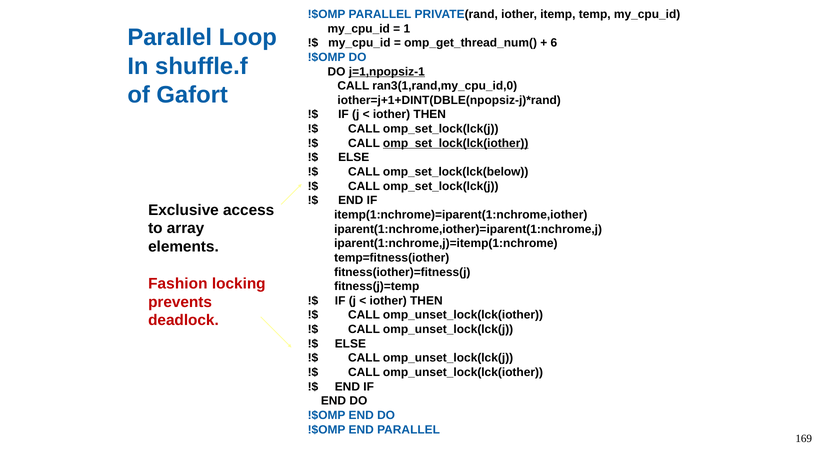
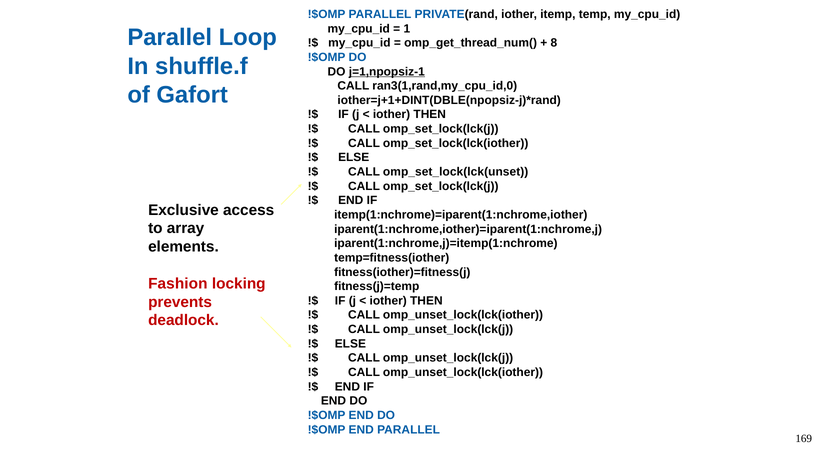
6: 6 -> 8 (554, 43)
omp_set_lock(lck(iother underline: present -> none (456, 143)
omp_set_lock(lck(below: omp_set_lock(lck(below -> omp_set_lock(lck(unset (456, 172)
